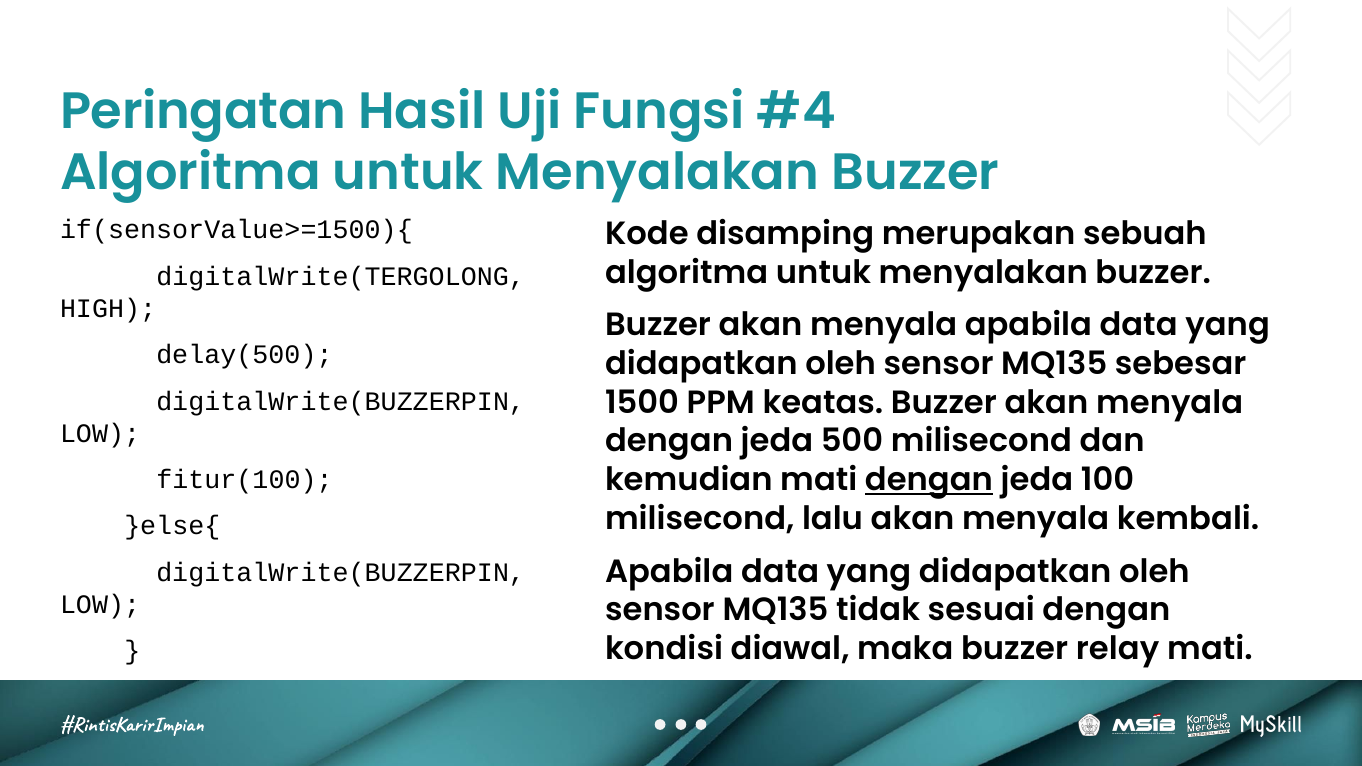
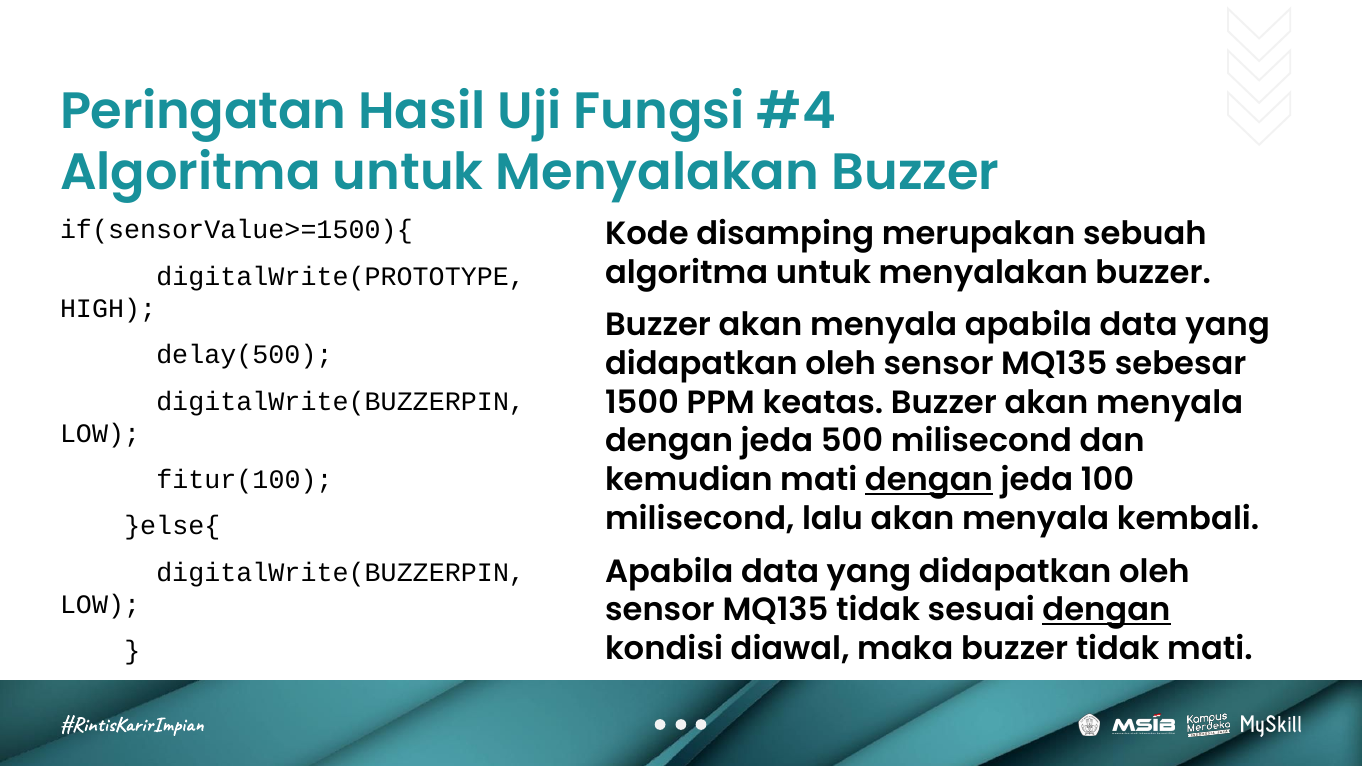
digitalWrite(TERGOLONG: digitalWrite(TERGOLONG -> digitalWrite(PROTOTYPE (341, 277)
dengan underline: none -> present (1106, 610)
buzzer relay: relay -> tidak (1118, 649)
